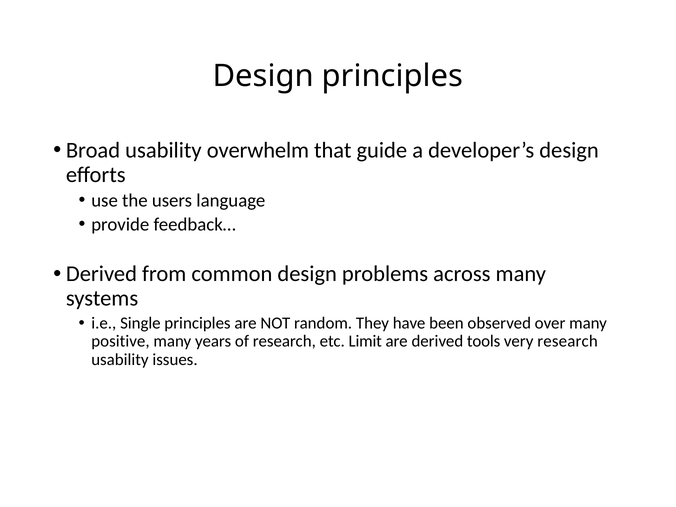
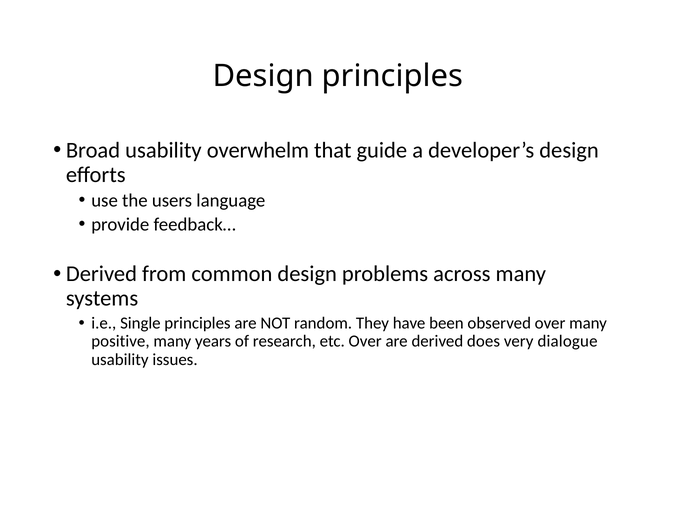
etc Limit: Limit -> Over (365, 341)
tools: tools -> does (484, 341)
very research: research -> dialogue (568, 341)
